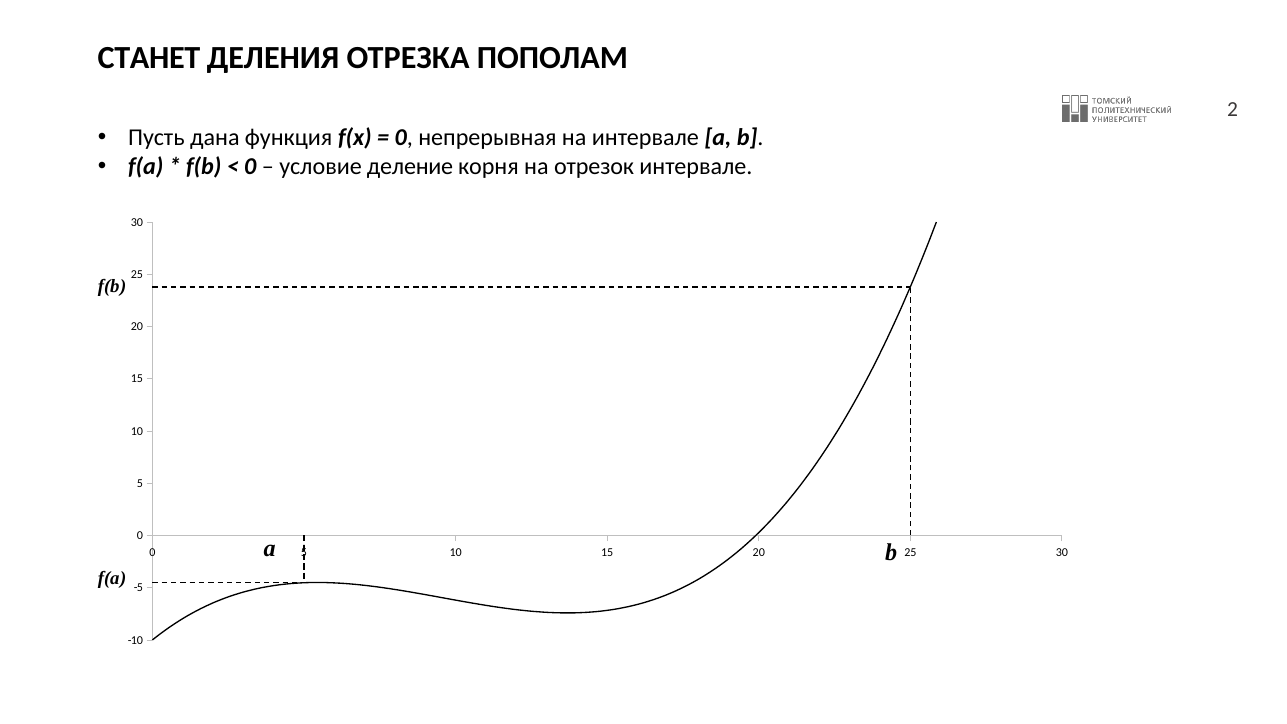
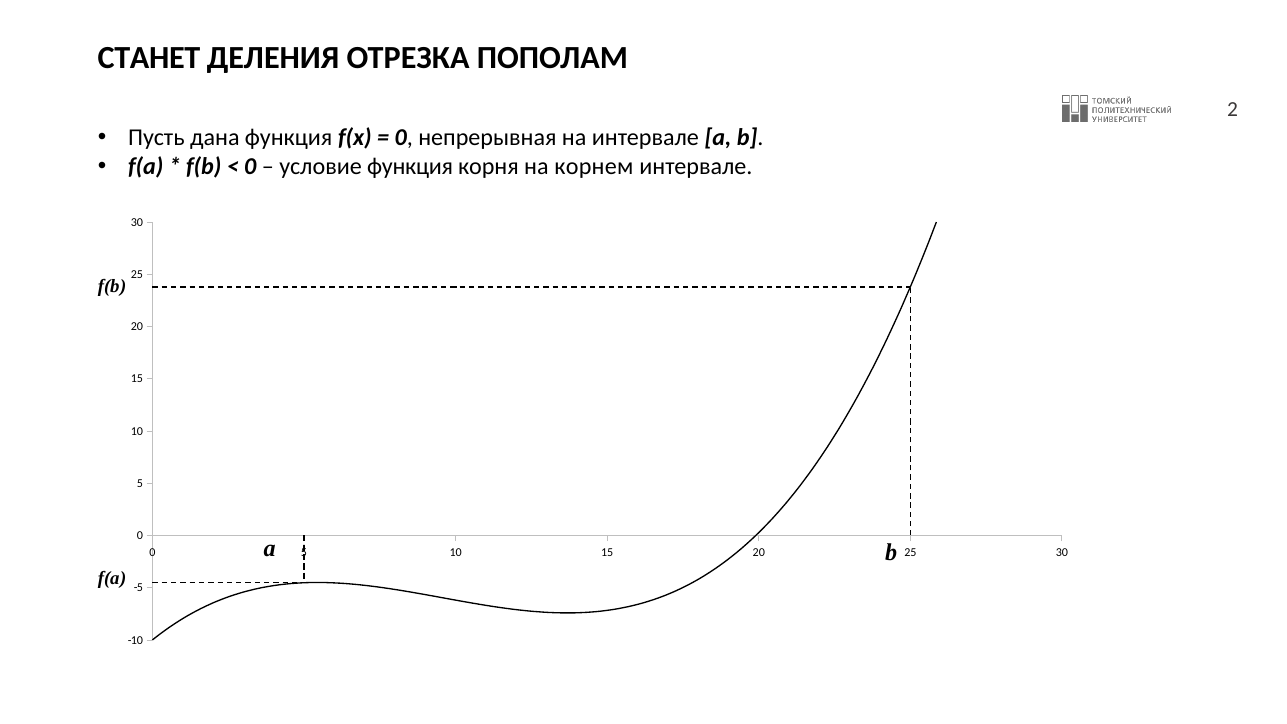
условие деление: деление -> функция (410, 167)
отрезок: отрезок -> корнем (594, 167)
